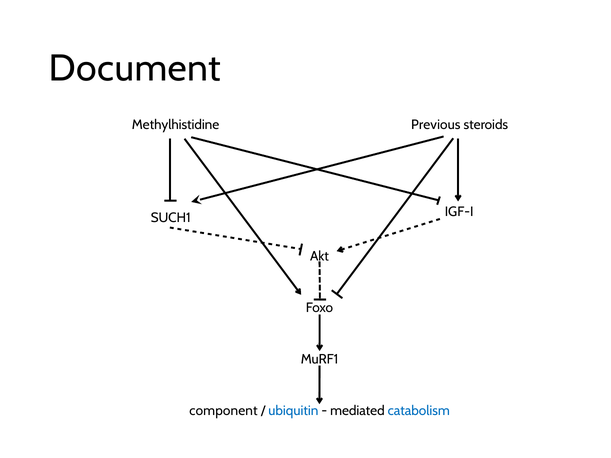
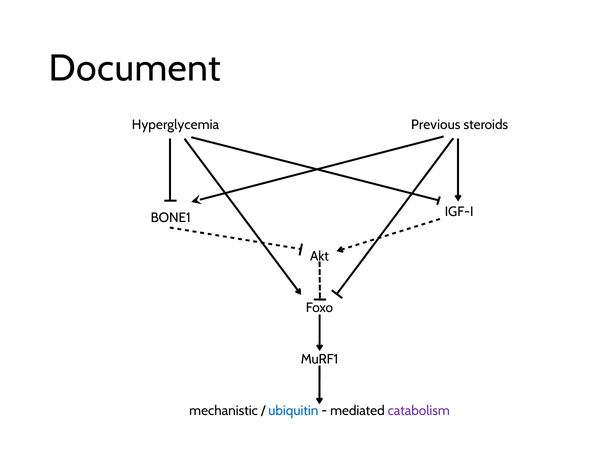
Methylhistidine: Methylhistidine -> Hyperglycemia (175, 125)
SUCH1: SUCH1 -> BONE1 (171, 218)
component: component -> mechanistic (224, 411)
catabolism colour: blue -> purple (419, 411)
